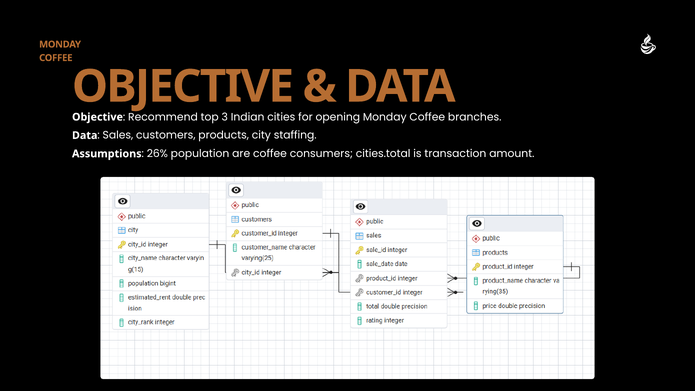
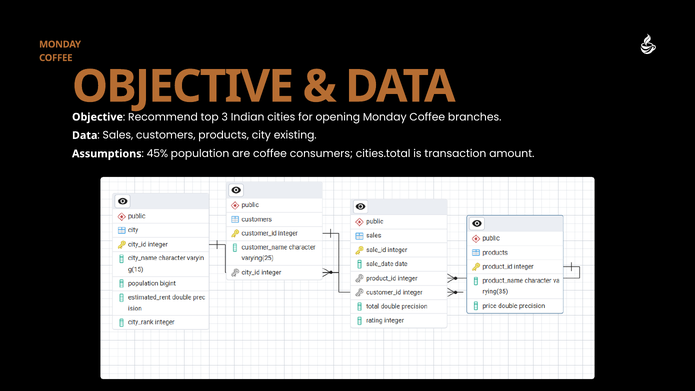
staffing: staffing -> existing (295, 135)
26%: 26% -> 45% (157, 154)
